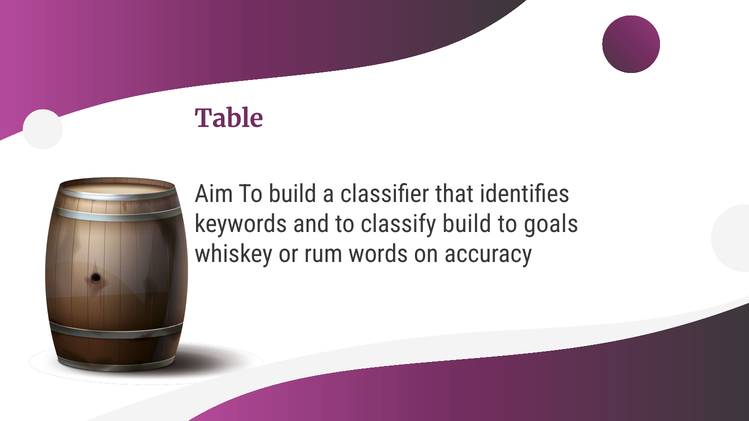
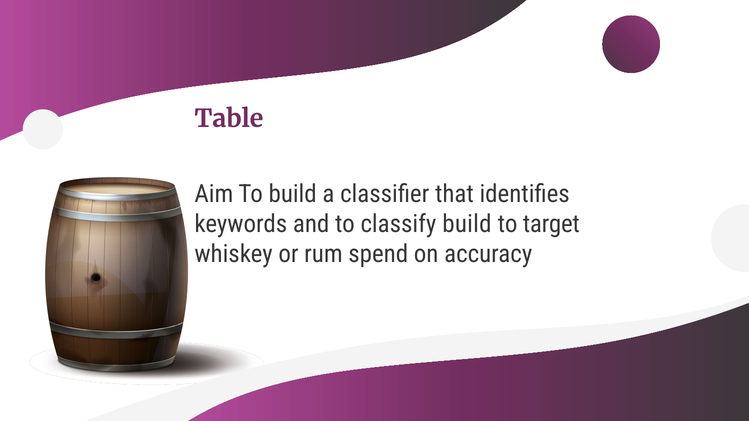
goals: goals -> target (551, 224)
words: words -> spend (378, 254)
